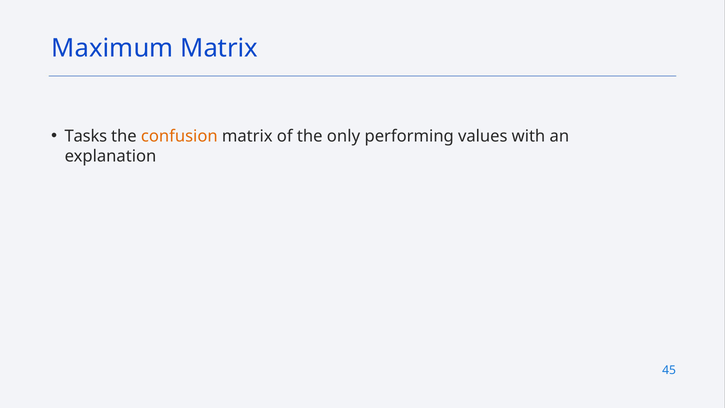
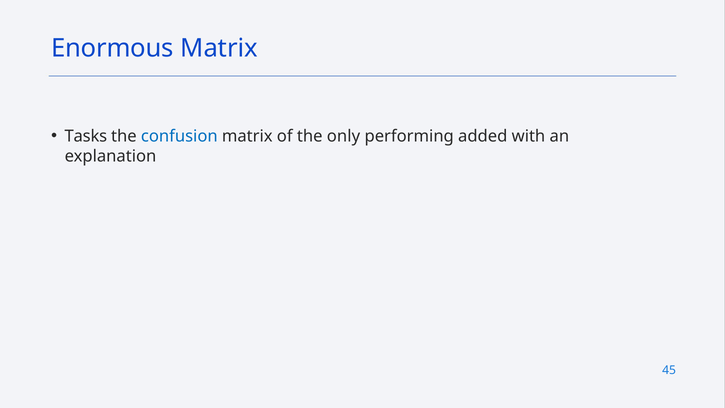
Maximum: Maximum -> Enormous (112, 48)
confusion colour: orange -> blue (179, 136)
values: values -> added (483, 136)
